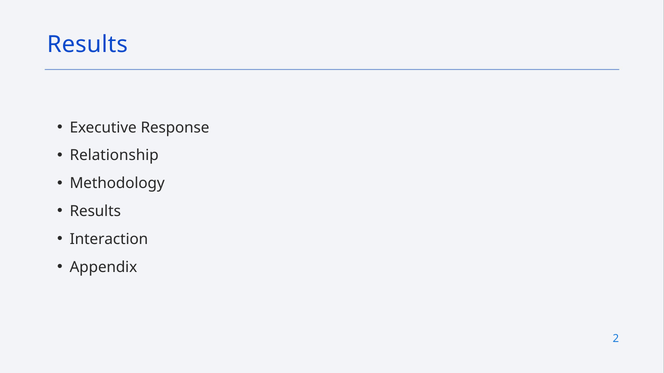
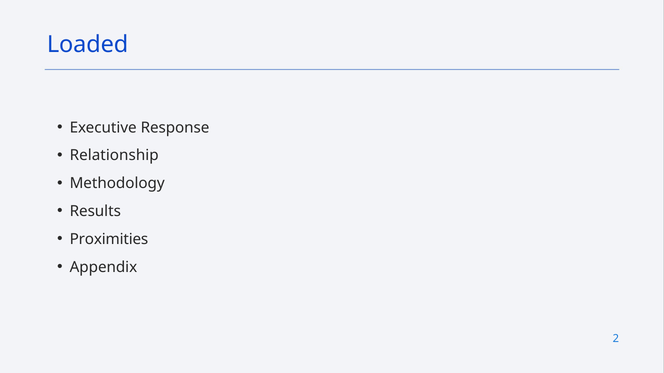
Results: Results -> Loaded (88, 44)
Interaction: Interaction -> Proximities (109, 239)
